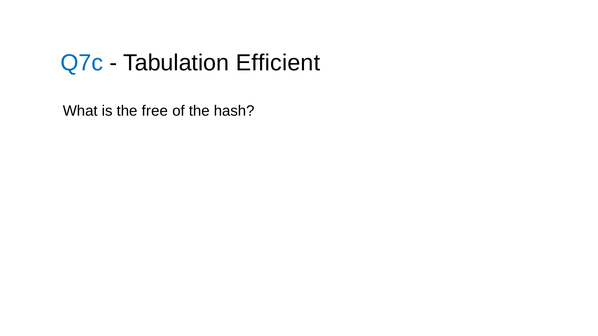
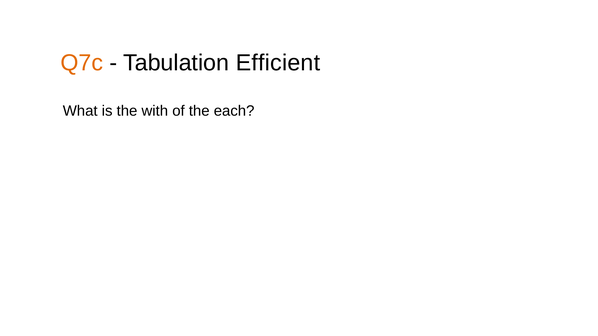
Q7c colour: blue -> orange (82, 63)
free: free -> with (155, 111)
hash: hash -> each (234, 111)
